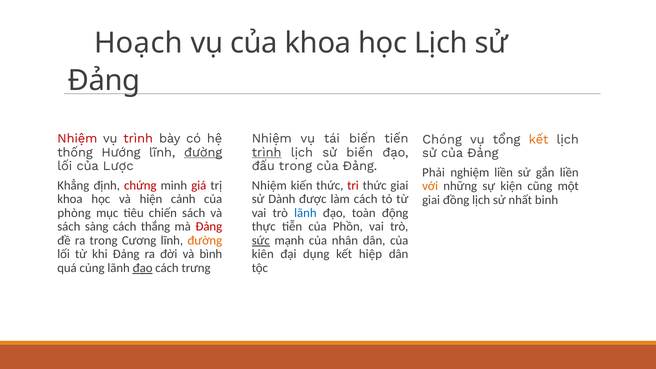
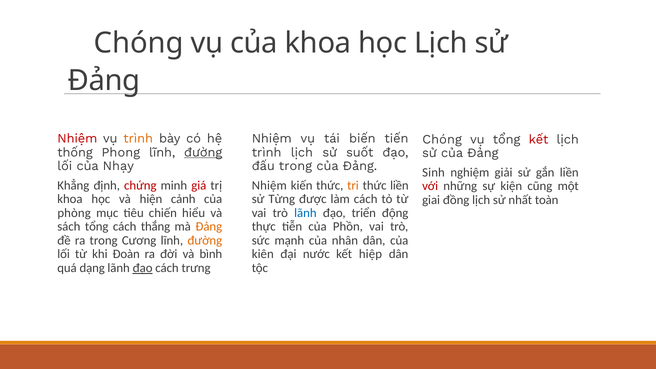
Hoạch: Hoạch -> Chóng (139, 43)
trình colour: red -> orange (138, 139)
kết colour: orange -> red (539, 139)
Hướng: Hướng -> Phong (121, 152)
trình underline: present -> none (267, 152)
sử biến: biến -> suốt (360, 152)
Lược: Lược -> Nhạy (118, 166)
Phải: Phải -> Sinh (434, 172)
nghiệm liền: liền -> giải (504, 172)
tri colour: red -> orange (353, 185)
thức giai: giai -> liền (399, 185)
với colour: orange -> red (430, 186)
Dành: Dành -> Từng (282, 199)
binh: binh -> toàn (547, 200)
chiến sách: sách -> hiểu (194, 213)
toàn: toàn -> triển (364, 213)
sách sàng: sàng -> tổng (97, 227)
Đảng colour: red -> orange (209, 227)
sức underline: present -> none (261, 240)
Ðảng: Ðảng -> Đoàn (126, 254)
dụng: dụng -> nước (316, 254)
củng: củng -> dạng (92, 268)
